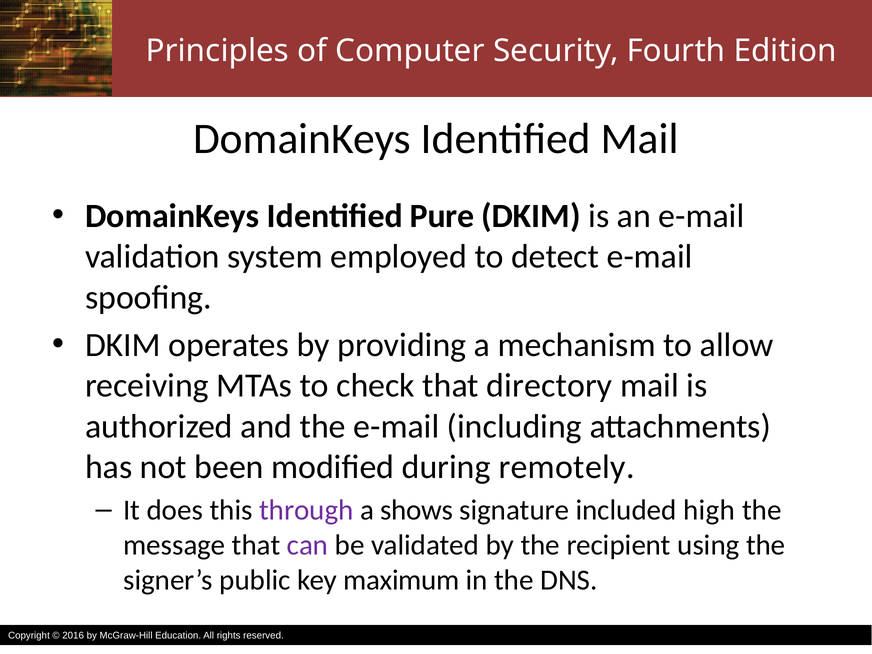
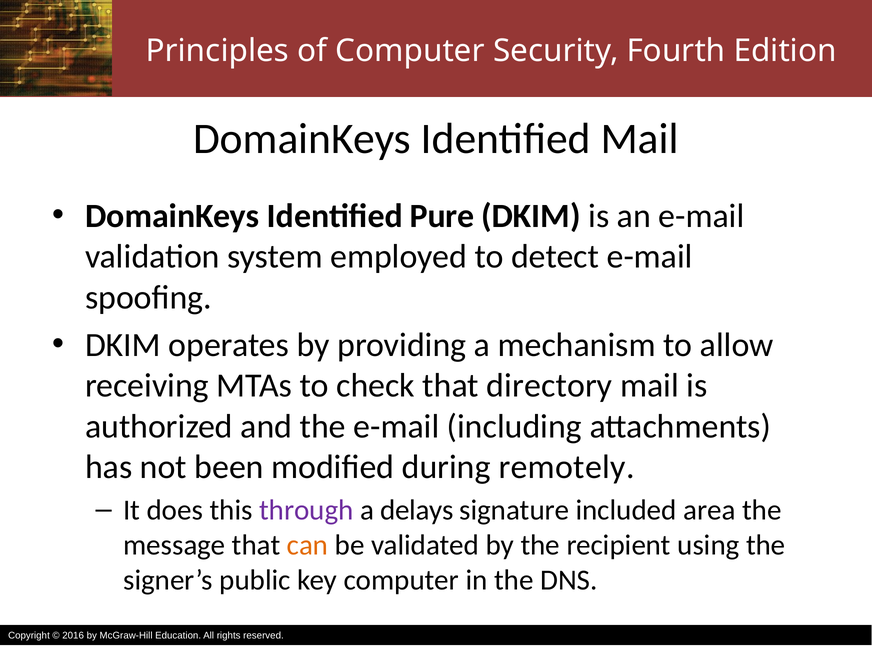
shows: shows -> delays (417, 510)
high: high -> area (709, 510)
can colour: purple -> orange (308, 545)
key maximum: maximum -> computer (401, 580)
